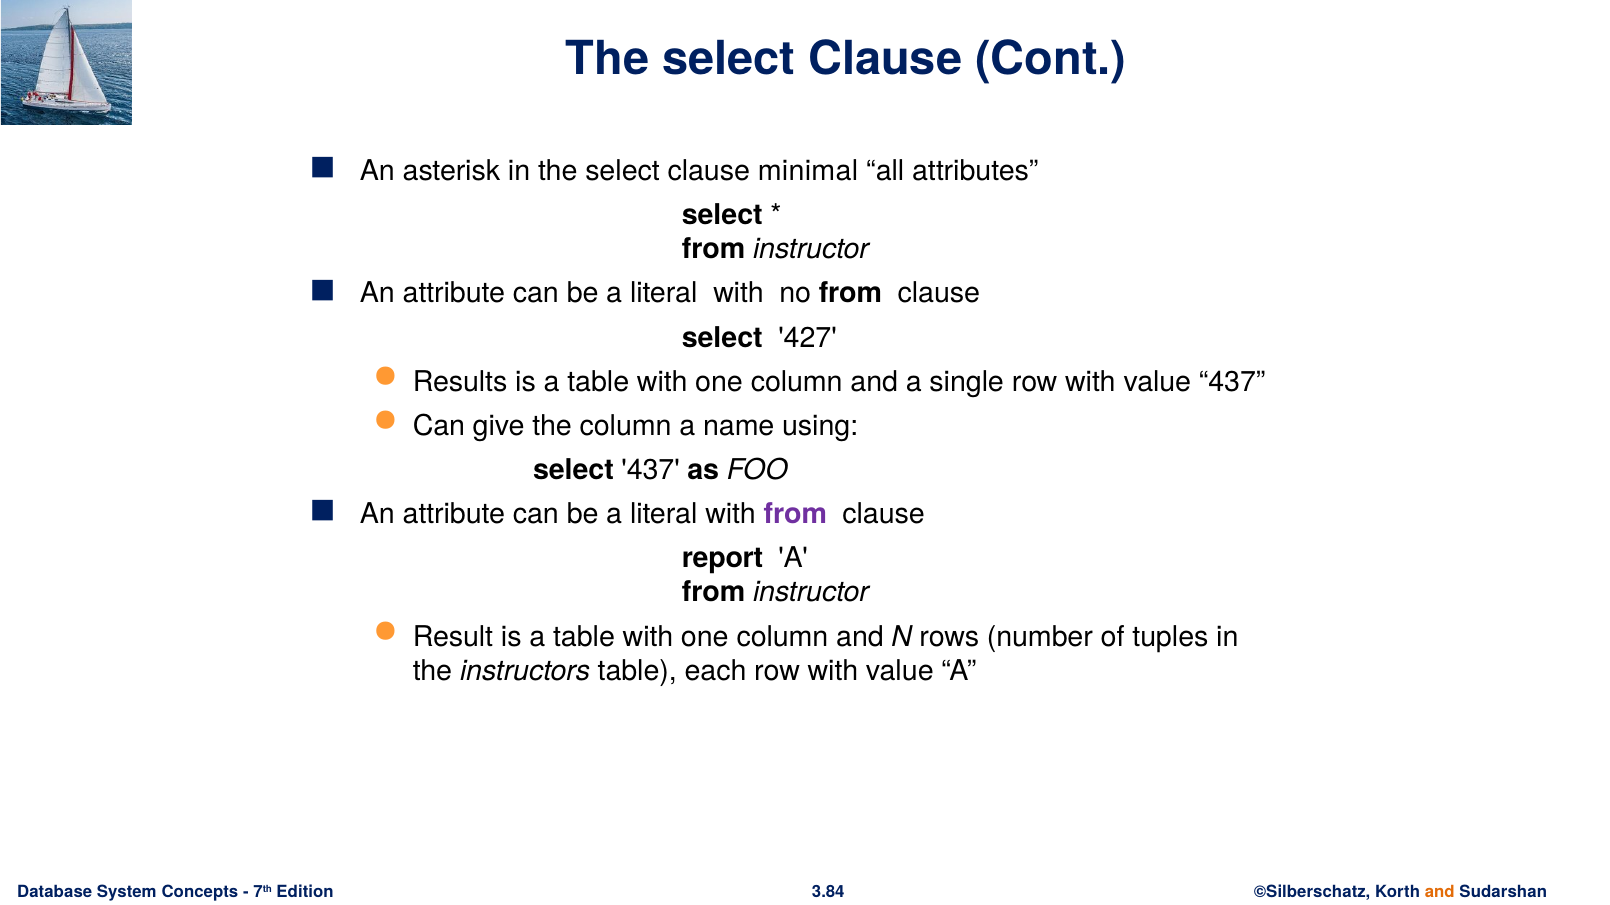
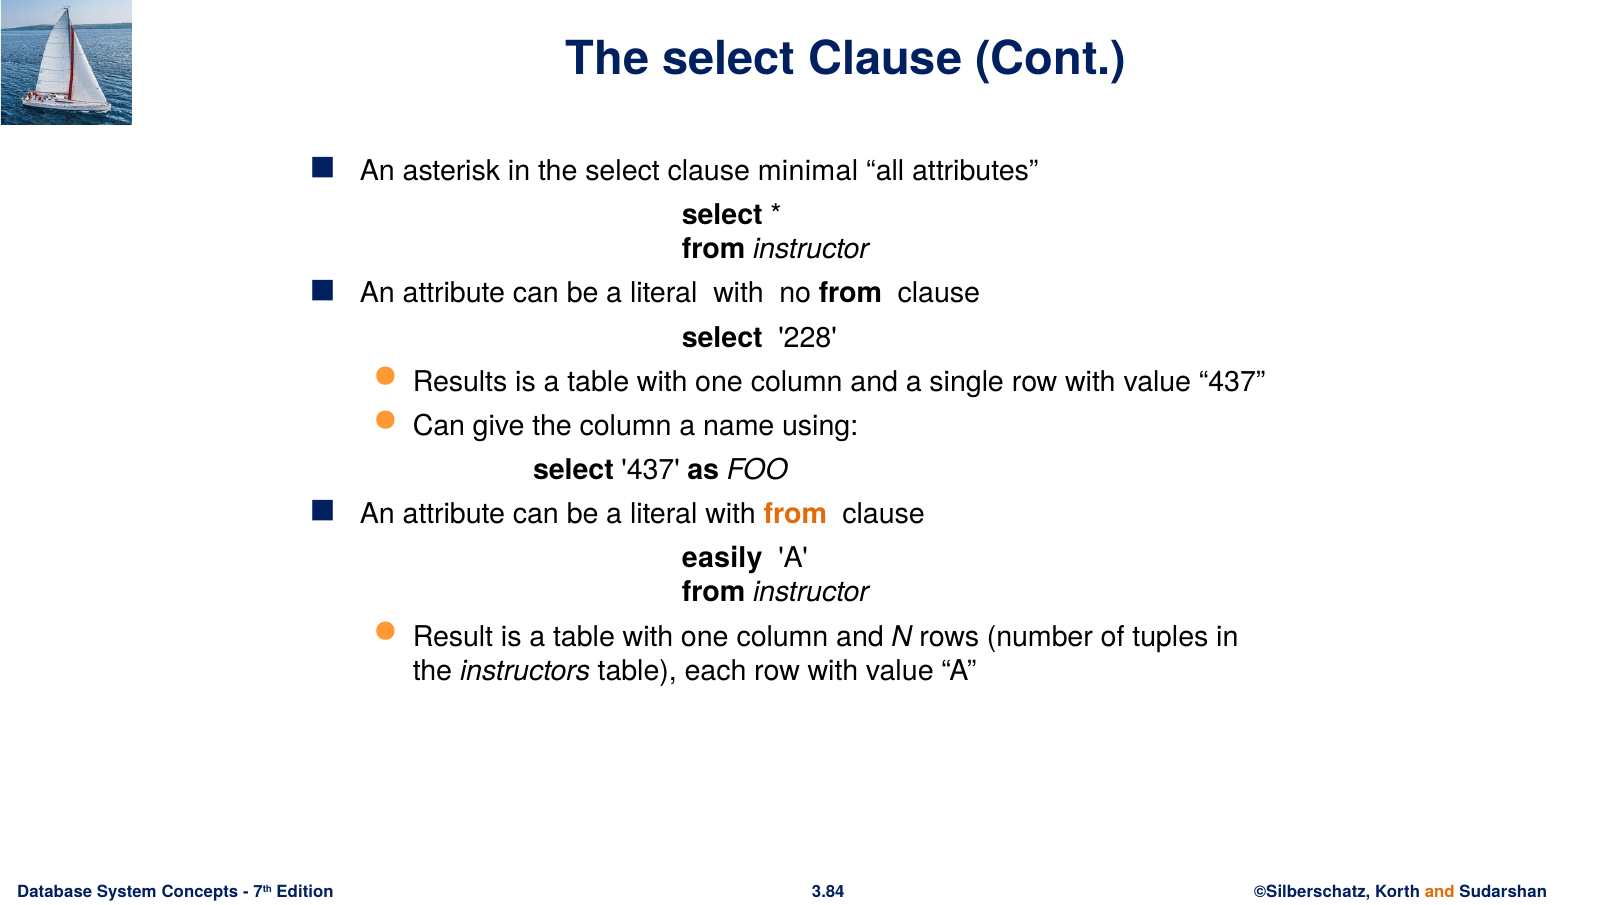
427: 427 -> 228 (808, 338)
from colour: purple -> orange (795, 515)
report: report -> easily (722, 559)
